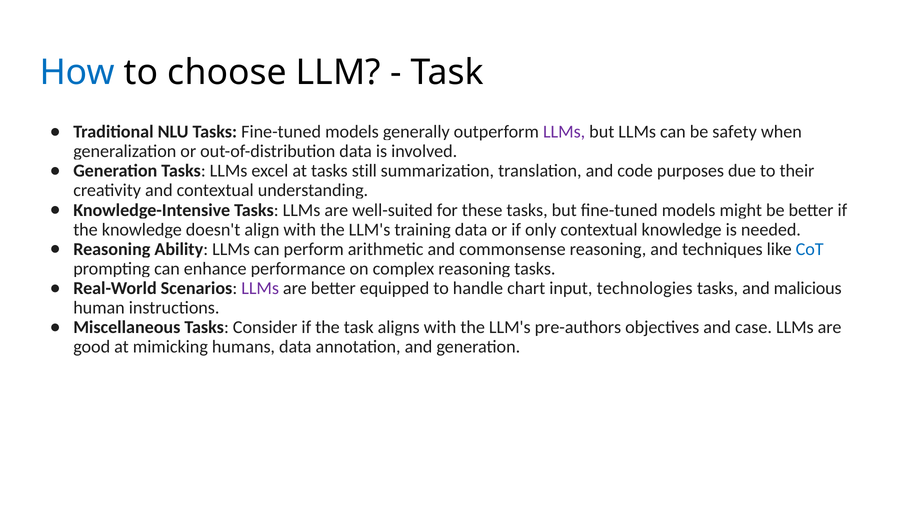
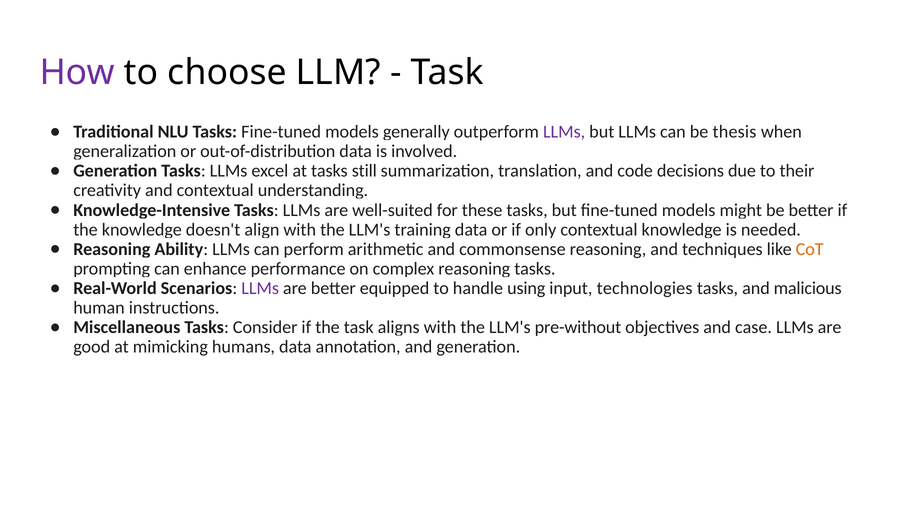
How colour: blue -> purple (77, 72)
safety: safety -> thesis (734, 132)
purposes: purposes -> decisions (690, 171)
CoT colour: blue -> orange (810, 249)
chart: chart -> using (526, 288)
pre-authors: pre-authors -> pre-without (578, 327)
